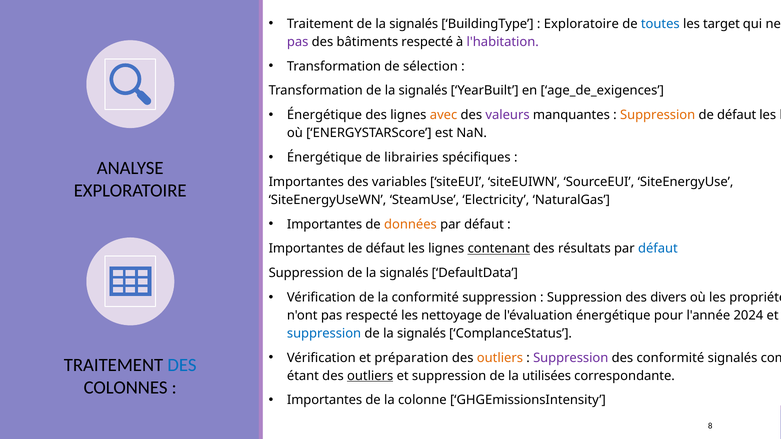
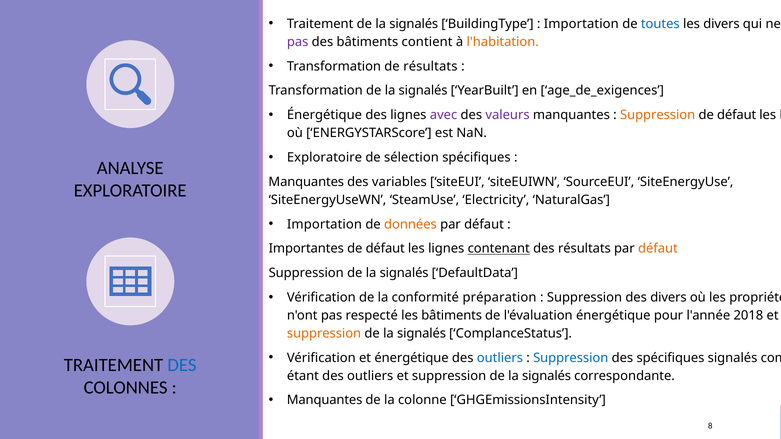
Exploratoire: Exploratoire -> Importation (581, 24)
les target: target -> divers (721, 24)
bâtiments respecté: respecté -> contient (427, 42)
l'habitation colour: purple -> orange (503, 42)
de sélection: sélection -> résultats (430, 66)
avec colour: orange -> purple (444, 115)
Énergétique: Énergétique -> Exploratoire (324, 158)
librairies: librairies -> sélection (411, 158)
Importantes: Importantes -> Manquantes (306, 182)
Importantes: Importantes -> Importation (324, 224)
défaut colour: blue -> orange (658, 249)
conformité suppression: suppression -> préparation (499, 298)
les nettoyage: nettoyage -> bâtiments (452, 316)
2024: 2024 -> 2018 (748, 316)
suppression colour: blue -> orange (324, 334)
et préparation: préparation -> énergétique (412, 358)
outliers colour: orange -> blue (500, 358)
Suppression colour: purple -> blue (571, 358)
des conformité: conformité -> spécifiques (670, 358)
outliers underline: present -> none (370, 376)
utilisées: utilisées -> signalés (547, 376)
Importantes: Importantes -> Manquantes (325, 400)
